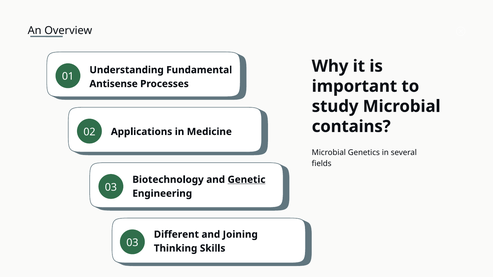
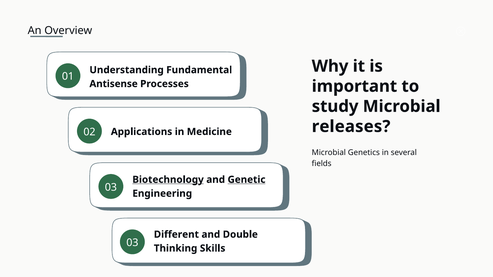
contains: contains -> releases (351, 127)
Biotechnology underline: none -> present (168, 180)
Joining: Joining -> Double (240, 235)
